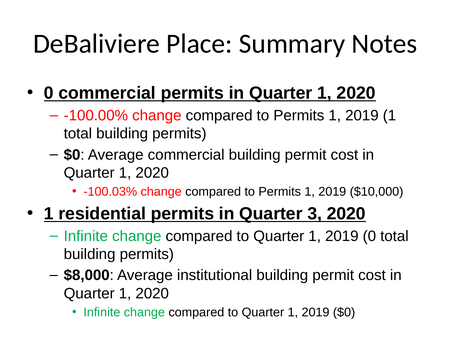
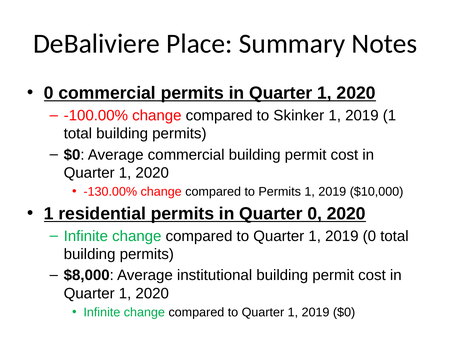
Permits: Permits -> Skinker (299, 115)
-100.03%: -100.03% -> -130.00% (110, 191)
Quarter 3: 3 -> 0 (315, 213)
